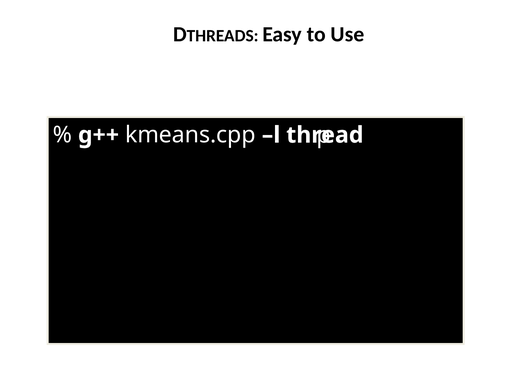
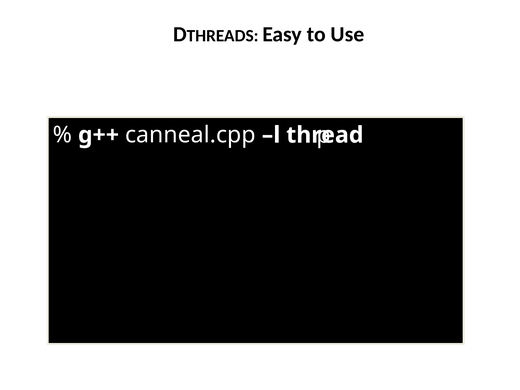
kmeans.cpp: kmeans.cpp -> canneal.cpp (190, 135)
